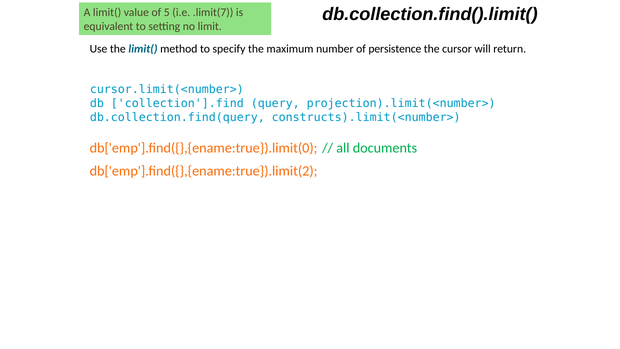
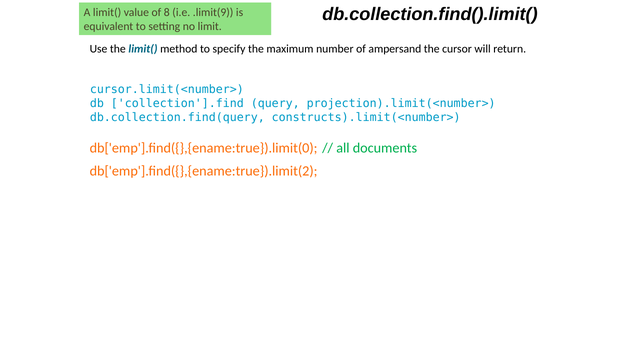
5: 5 -> 8 (167, 13)
.limit(7: .limit(7 -> .limit(9 (213, 13)
persistence: persistence -> ampersand (395, 49)
